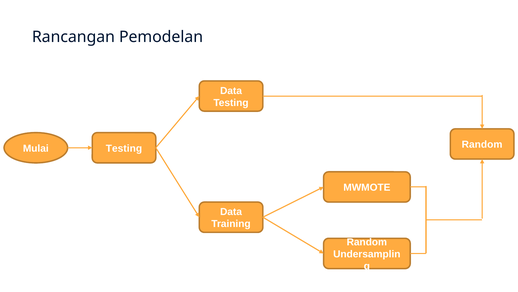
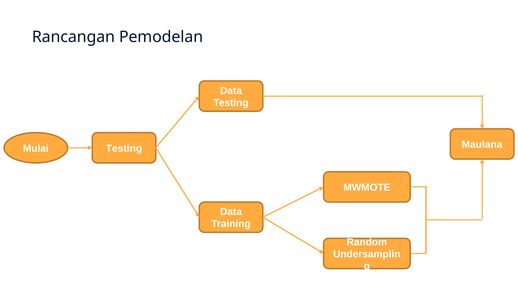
Random: Random -> Maulana (482, 144)
